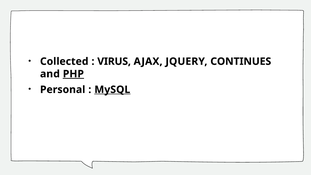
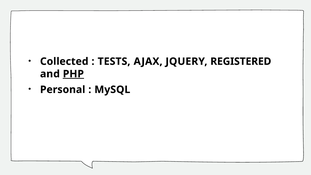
VIRUS: VIRUS -> TESTS (114, 61)
CONTINUES: CONTINUES -> REGISTERED (241, 61)
MySQL underline: present -> none (112, 90)
